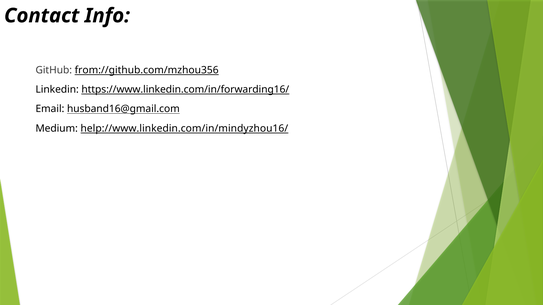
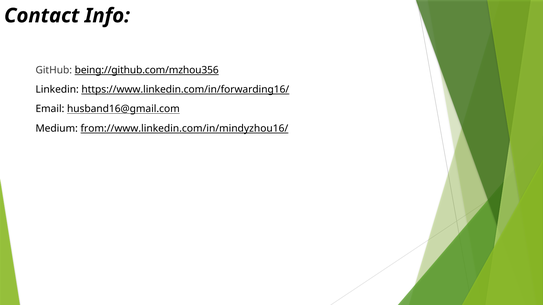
from://github.com/mzhou356: from://github.com/mzhou356 -> being://github.com/mzhou356 (147, 70)
help://www.linkedin.com/in/mindyzhou16/: help://www.linkedin.com/in/mindyzhou16/ -> from://www.linkedin.com/in/mindyzhou16/ (184, 129)
